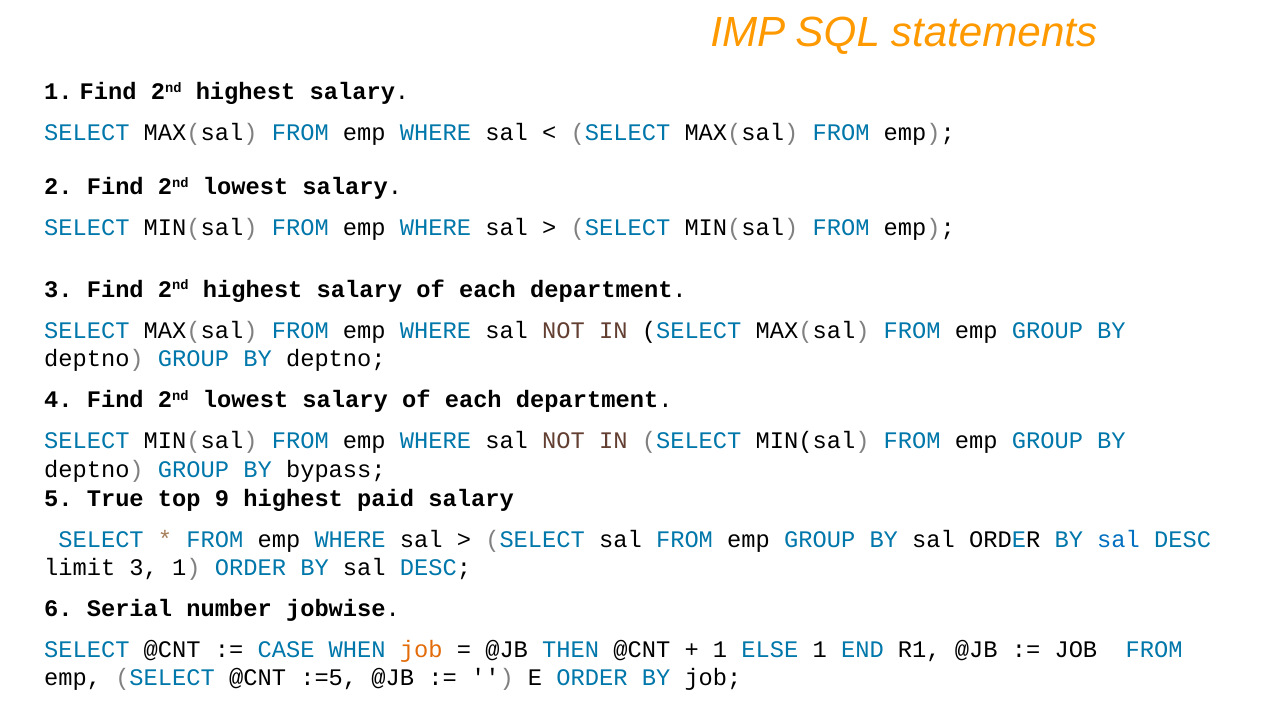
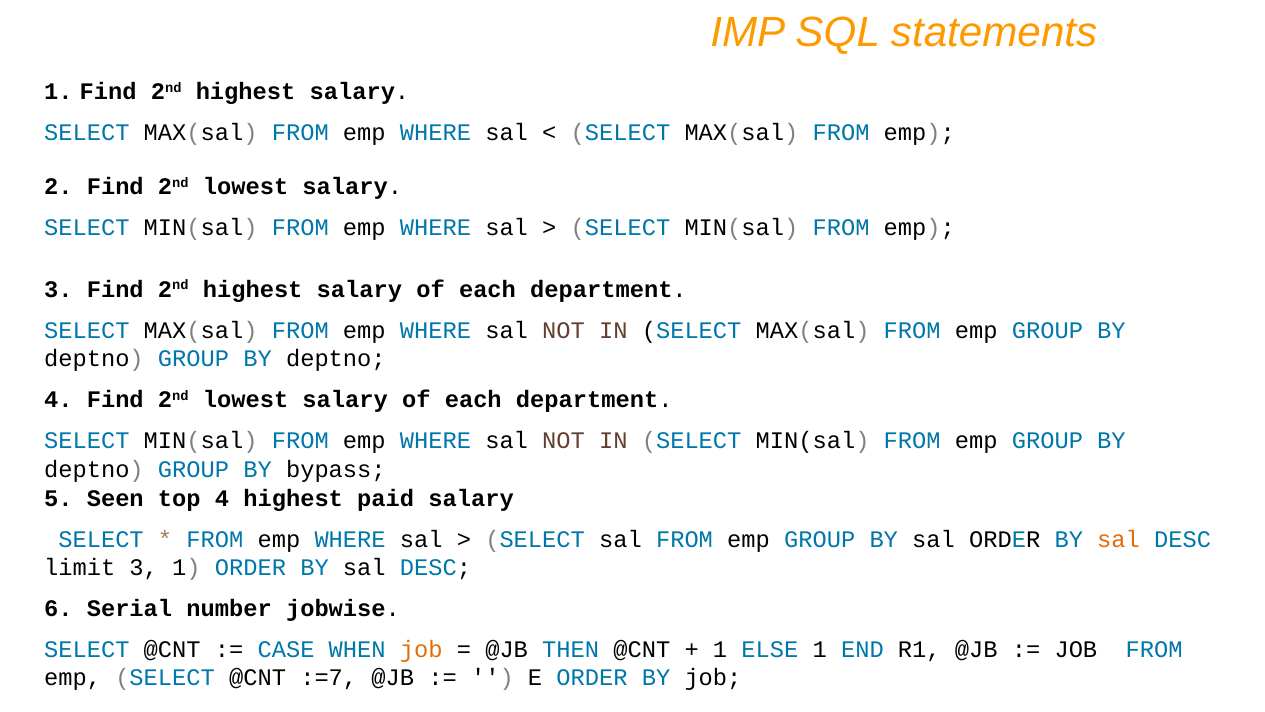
True: True -> Seen (115, 498)
top 9: 9 -> 4 (222, 498)
sal colour: blue -> orange (1119, 539)
:=5: :=5 -> :=7 (329, 677)
